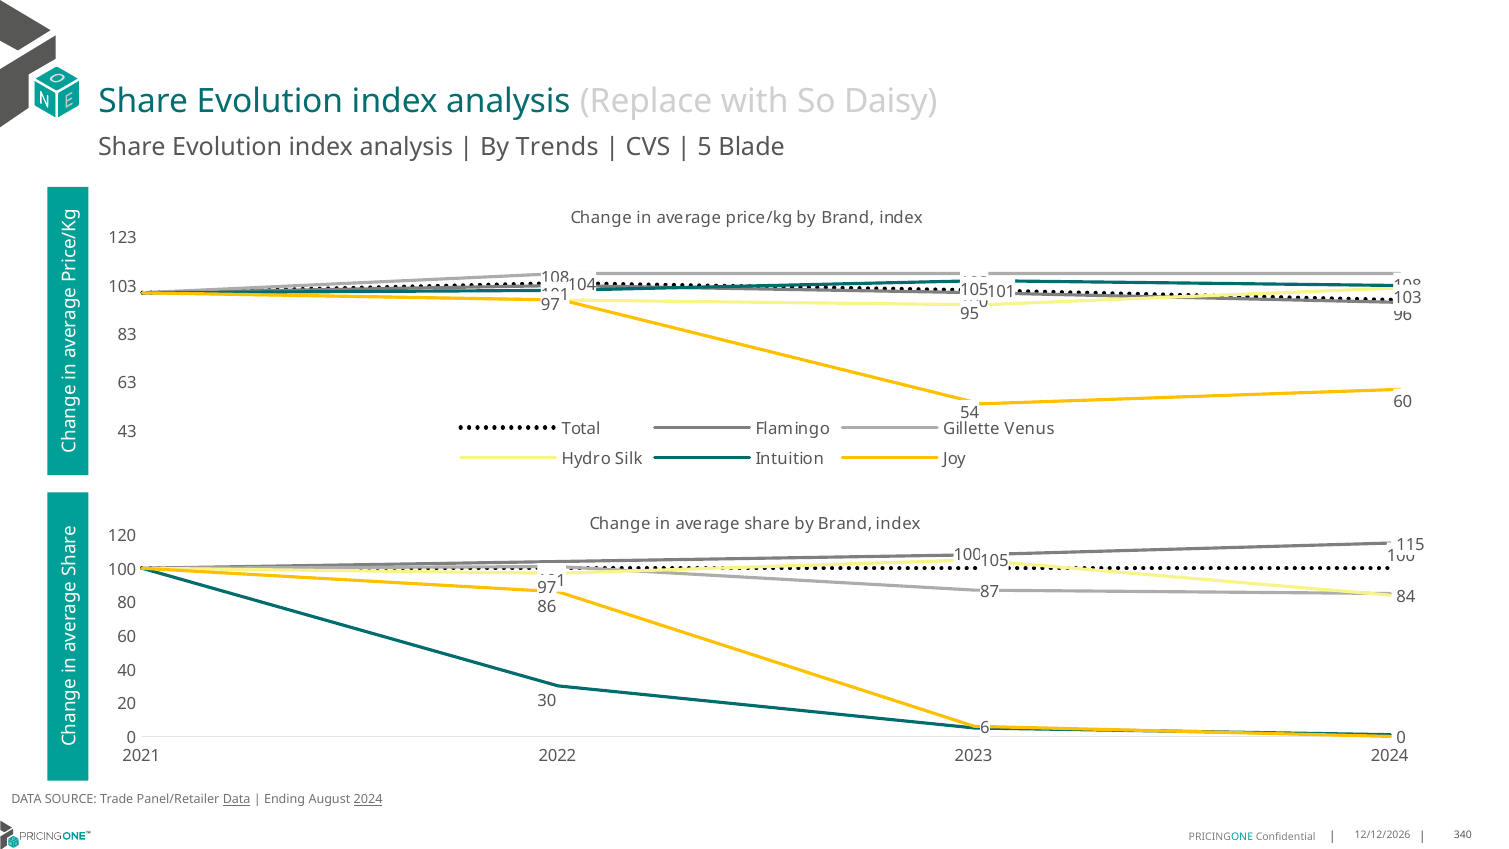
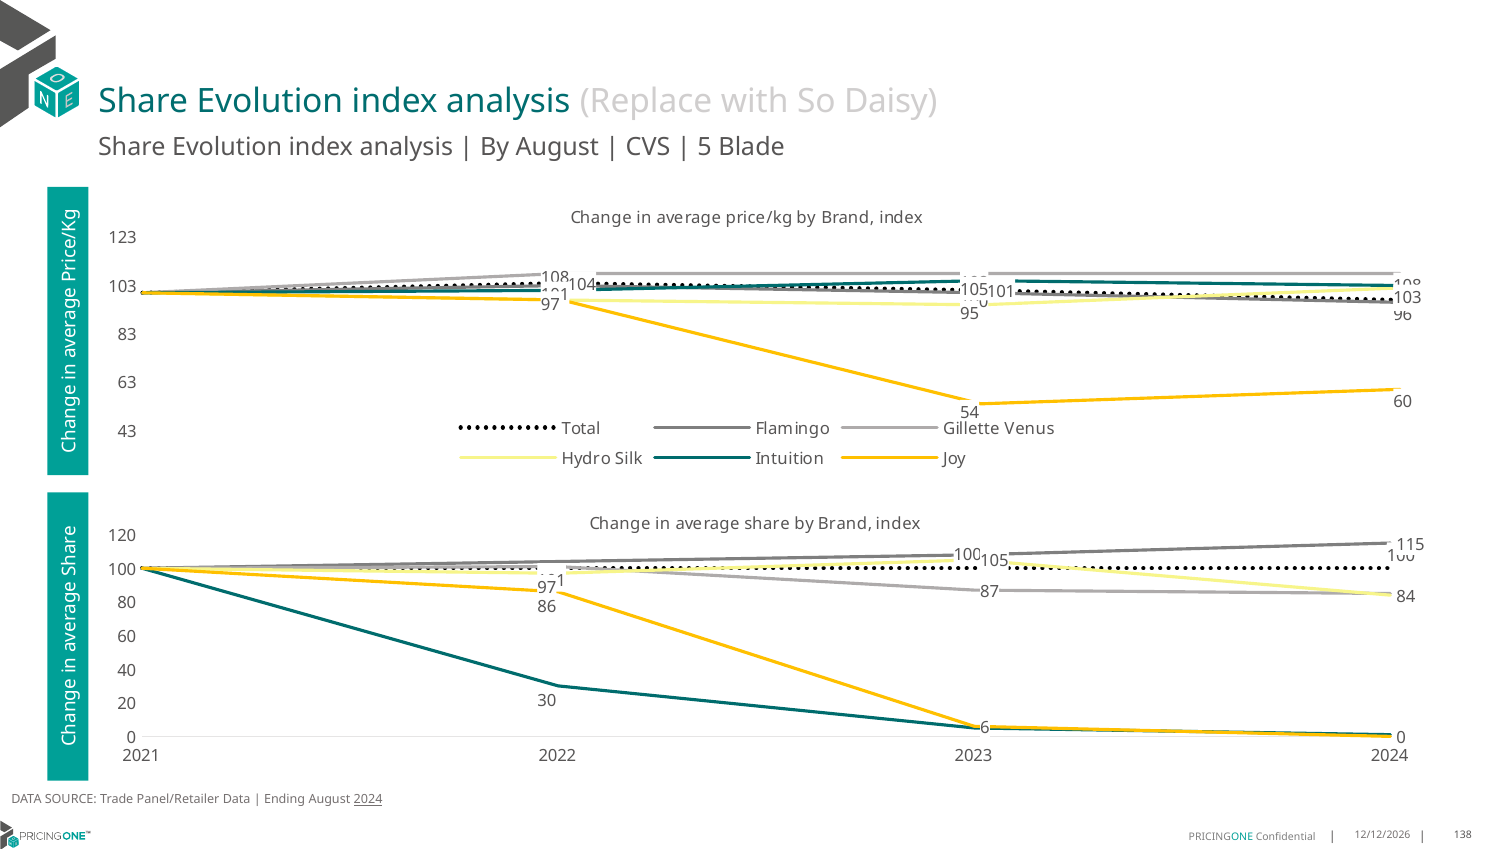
By Trends: Trends -> August (557, 147)
Data underline: present -> none (237, 799)
340: 340 -> 138 (1463, 835)
